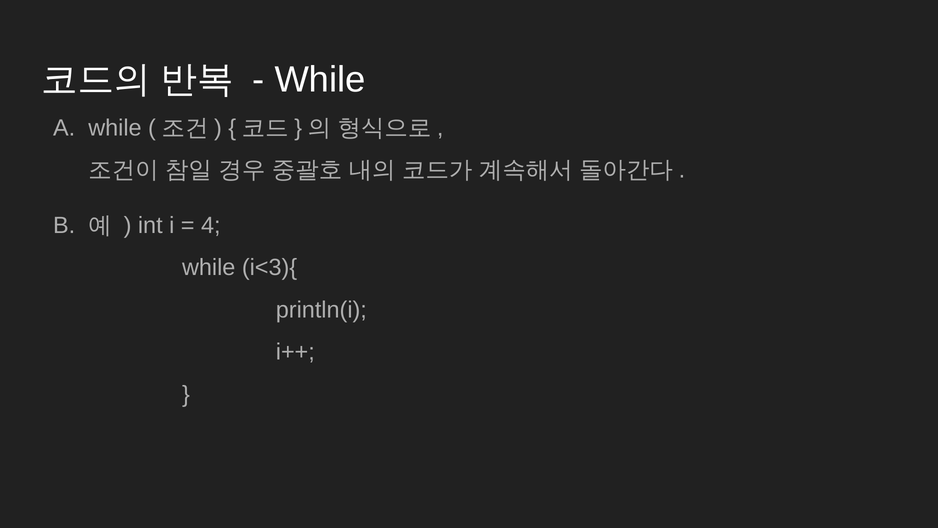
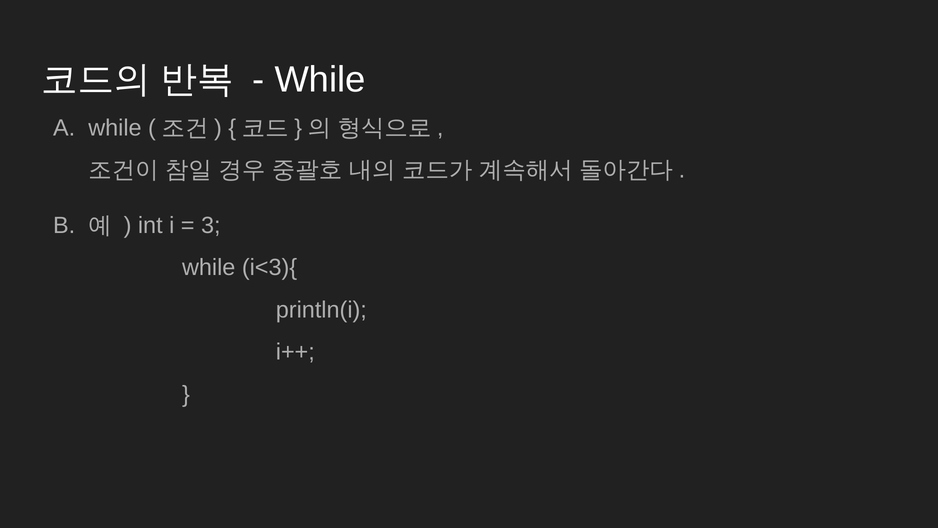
4: 4 -> 3 (211, 225)
